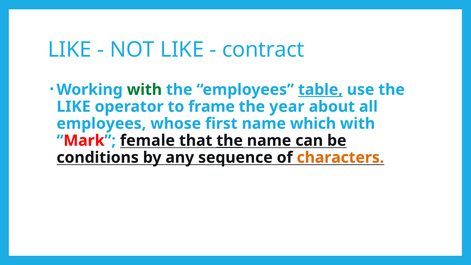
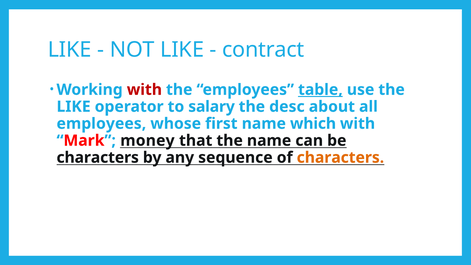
with colour: green -> red (144, 90)
frame: frame -> salary (212, 107)
year: year -> desc (287, 107)
female: female -> money (147, 141)
the underline: present -> none (230, 141)
conditions: conditions -> characters (98, 158)
